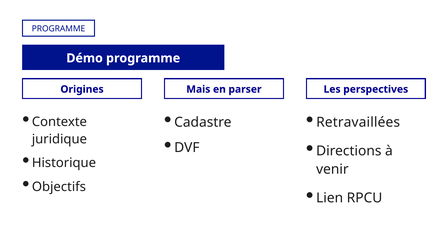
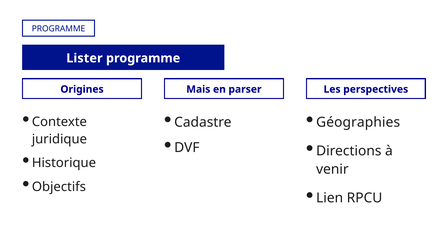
Démo: Démo -> Lister (84, 58)
Retravaillées: Retravaillées -> Géographies (358, 122)
